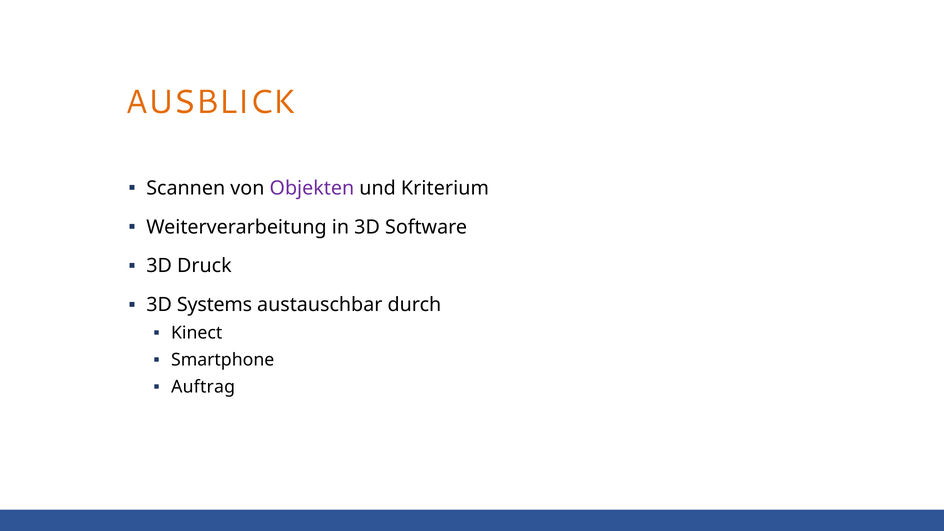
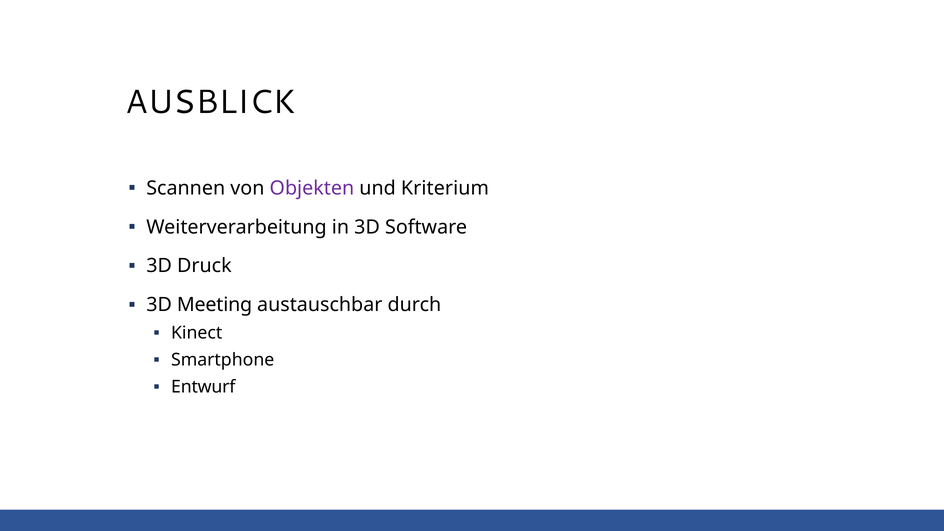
AUSBLICK colour: orange -> black (210, 102)
Systems: Systems -> Meeting (215, 305)
Auftrag: Auftrag -> Entwurf (203, 387)
